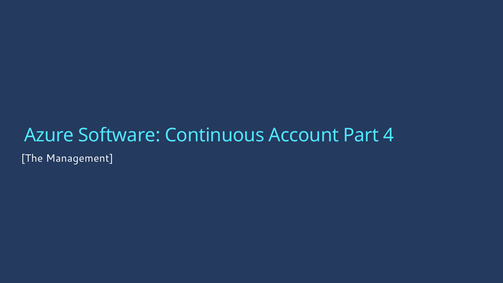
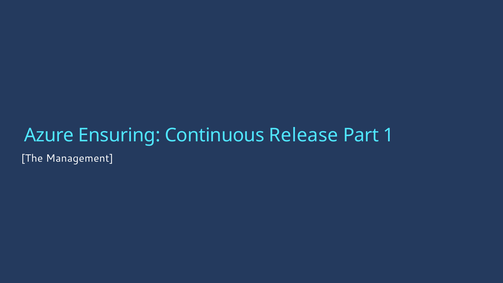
Software: Software -> Ensuring (119, 135)
Account: Account -> Release (304, 135)
4: 4 -> 1 (389, 135)
